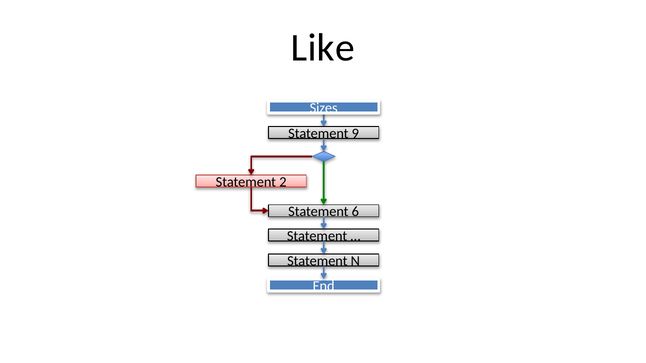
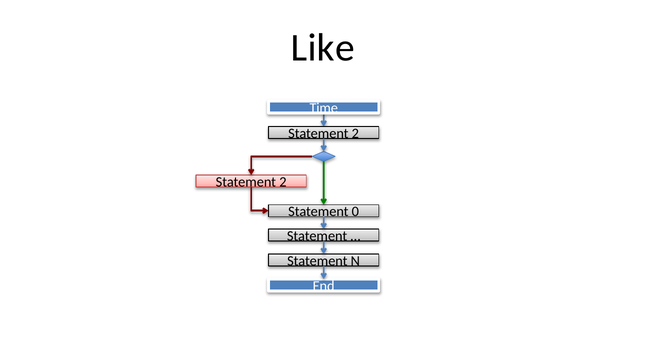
Sizes: Sizes -> Time (324, 108)
9: 9 -> 2 (355, 134)
6: 6 -> 0 (355, 212)
